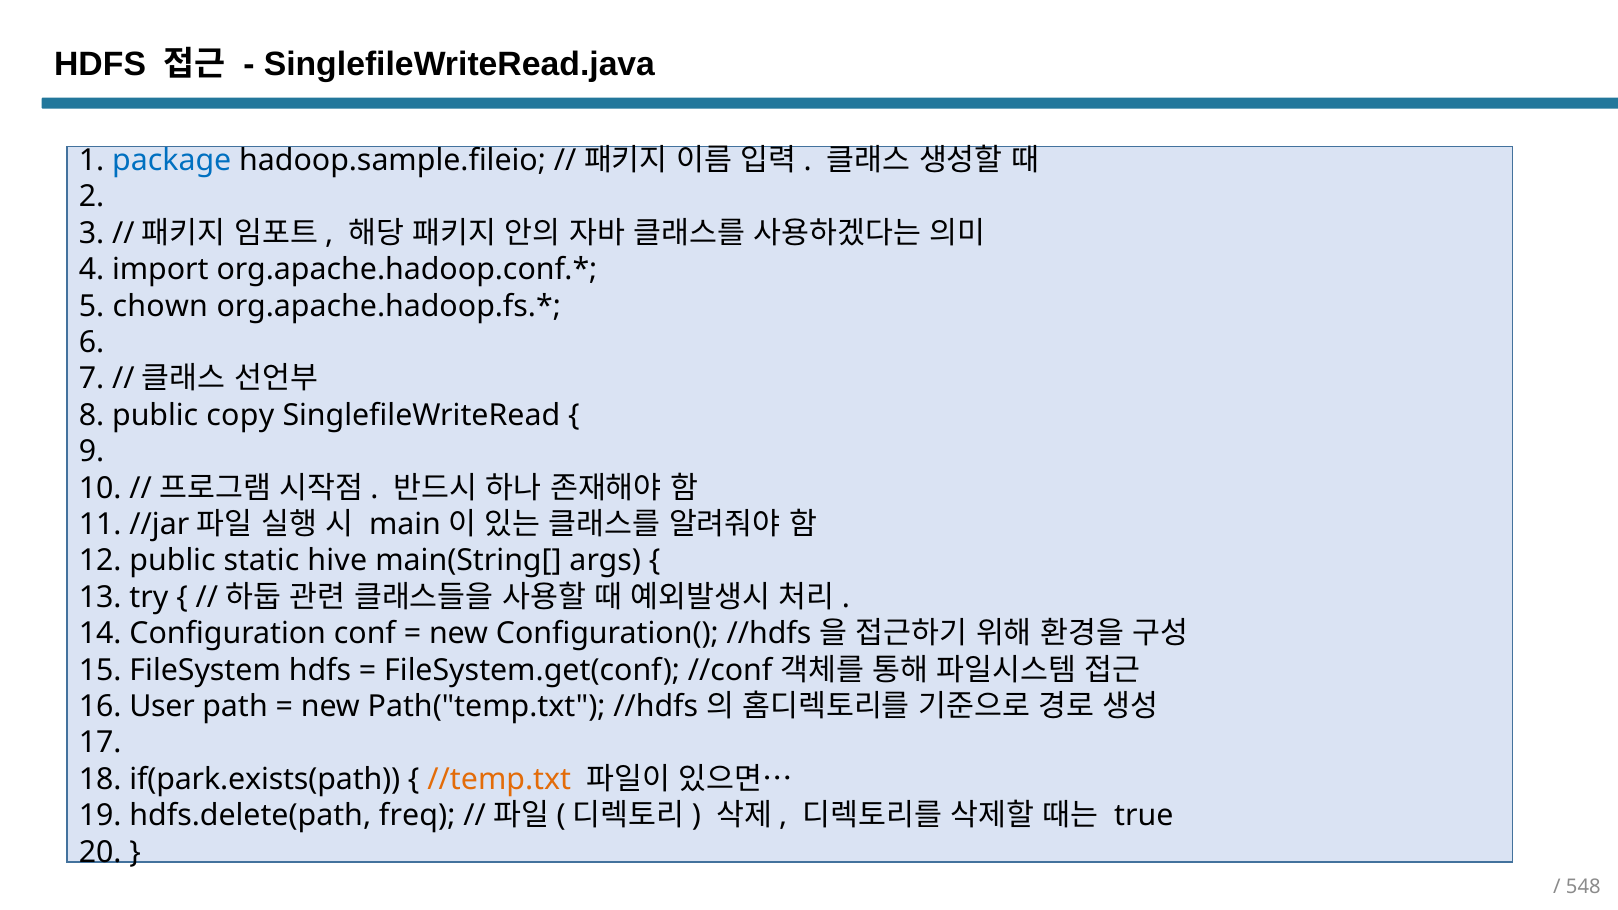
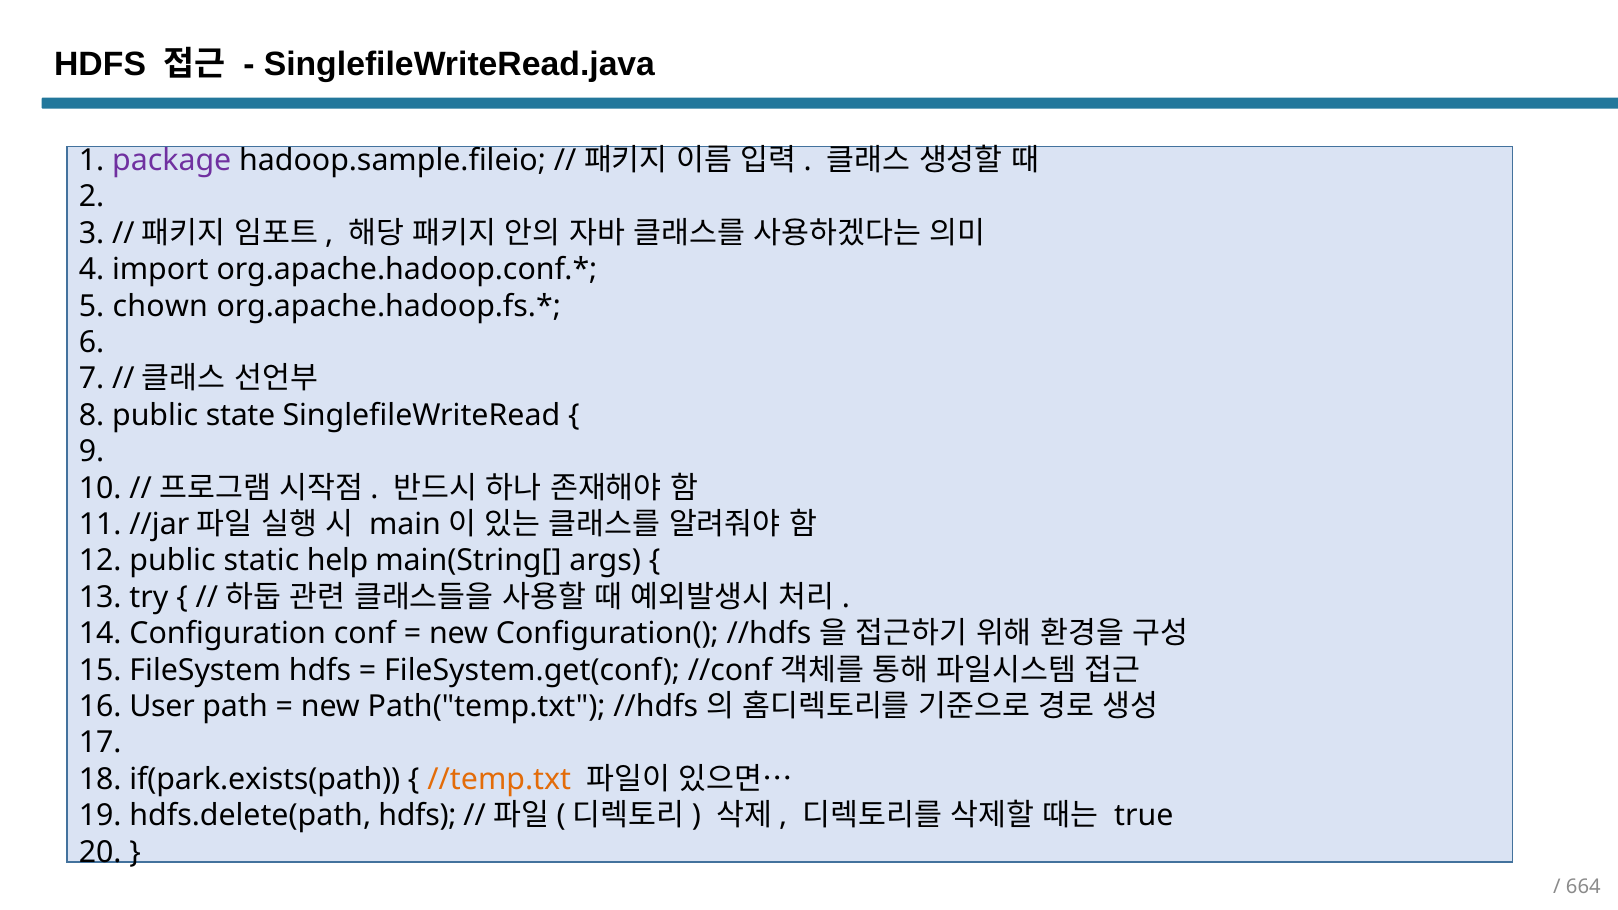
package colour: blue -> purple (172, 160)
copy: copy -> state (241, 415)
hive: hive -> help (338, 561)
hdfs.delete(path freq: freq -> hdfs (417, 816)
548: 548 -> 664 (1583, 887)
